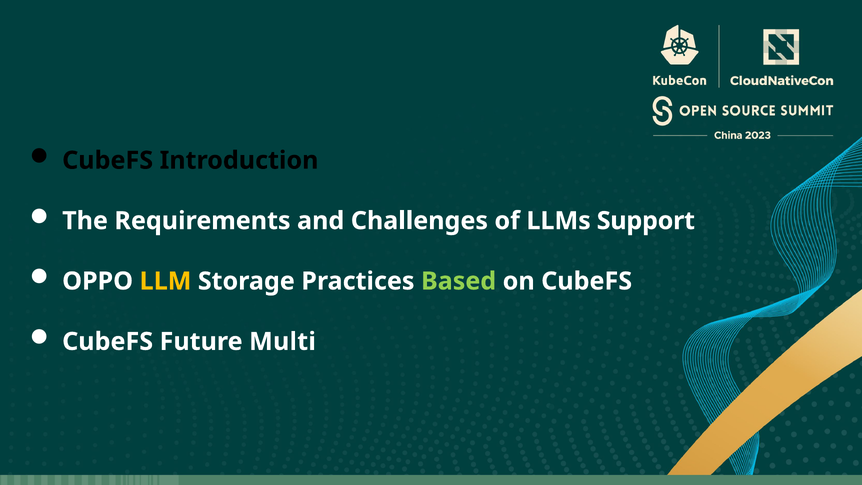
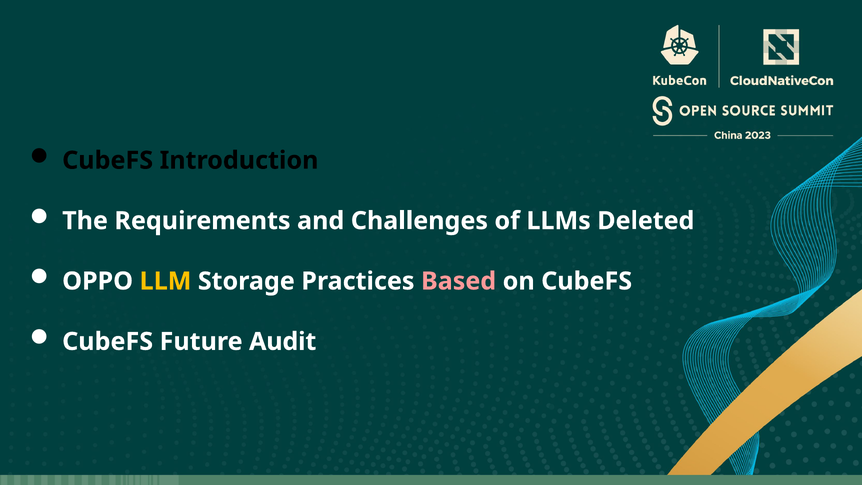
Support: Support -> Deleted (646, 221)
Based colour: light green -> pink (459, 281)
Multi: Multi -> Audit (283, 342)
